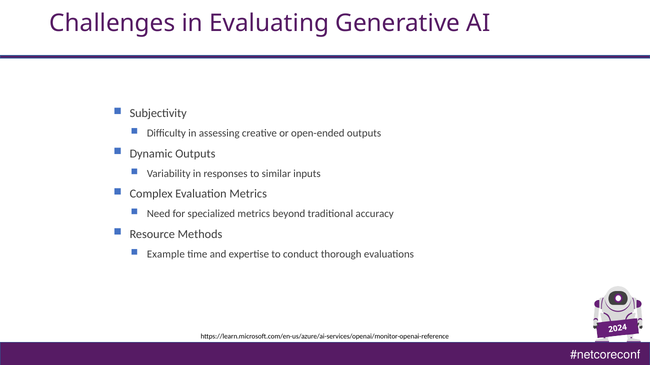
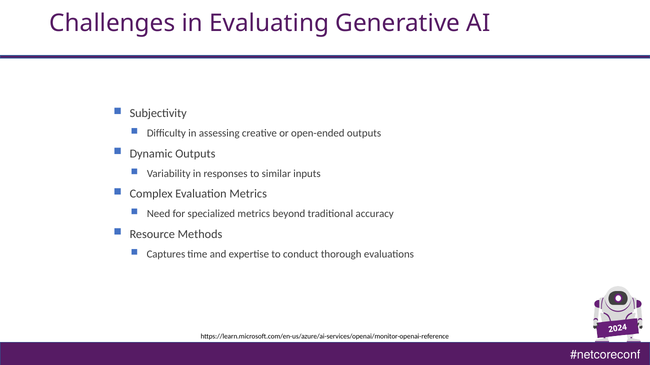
Example: Example -> Captures (166, 254)
